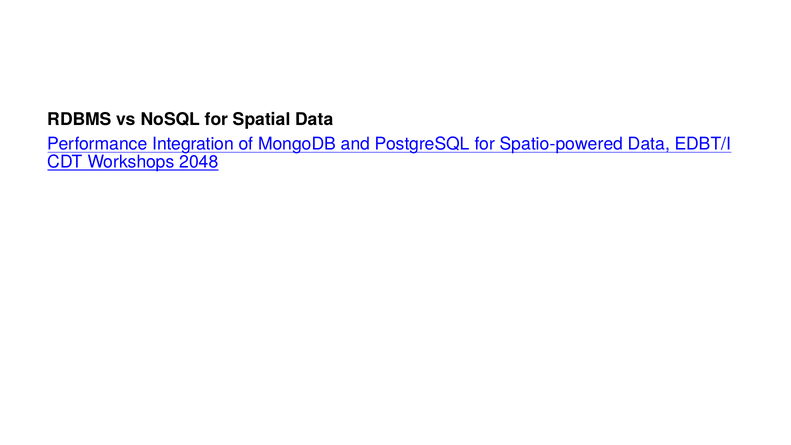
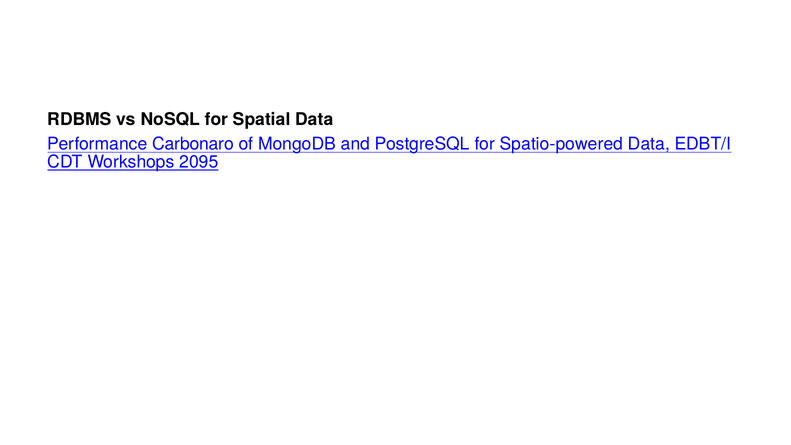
Integration: Integration -> Carbonaro (193, 144)
2048: 2048 -> 2095 (199, 162)
